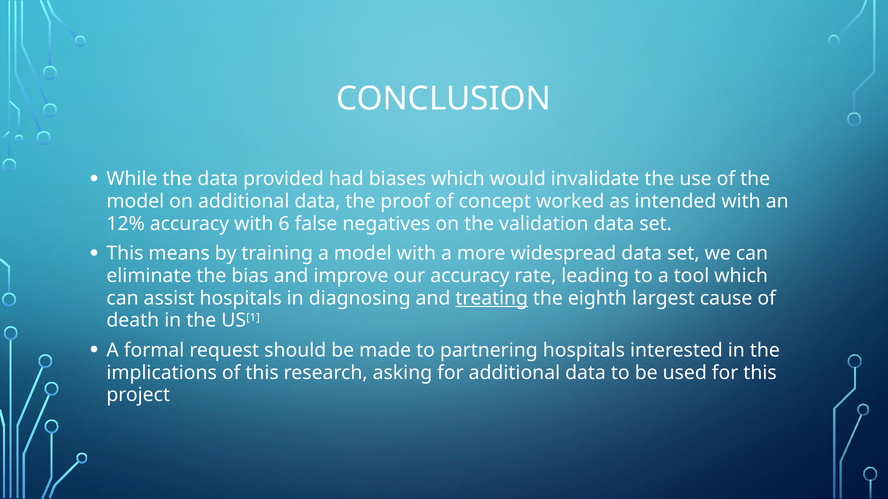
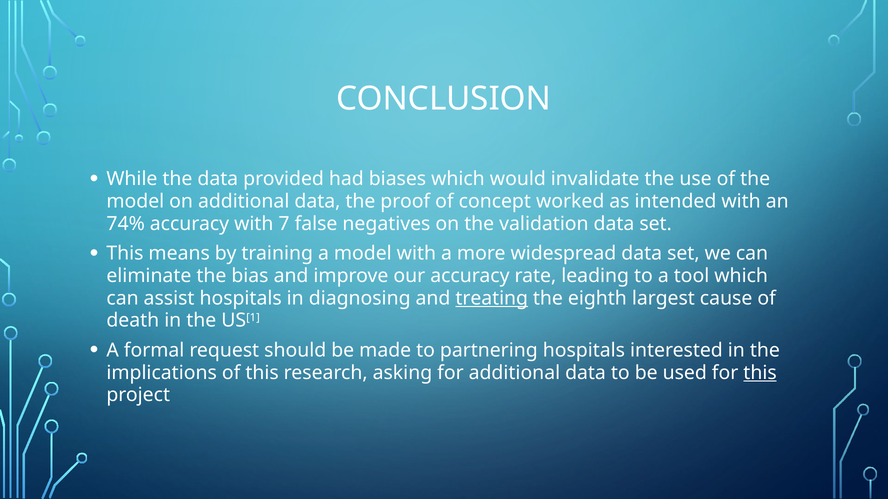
12%: 12% -> 74% (126, 224)
6: 6 -> 7 (284, 224)
this underline: none -> present (760, 373)
